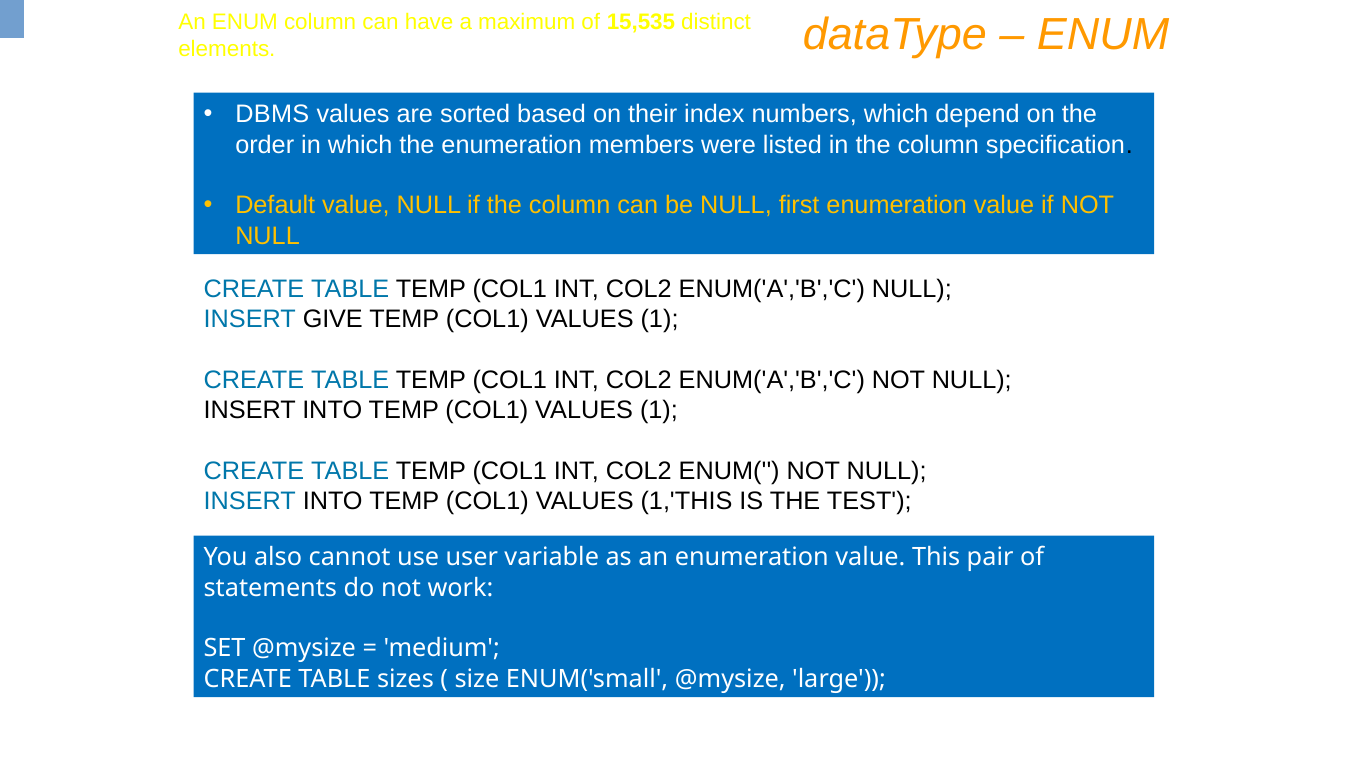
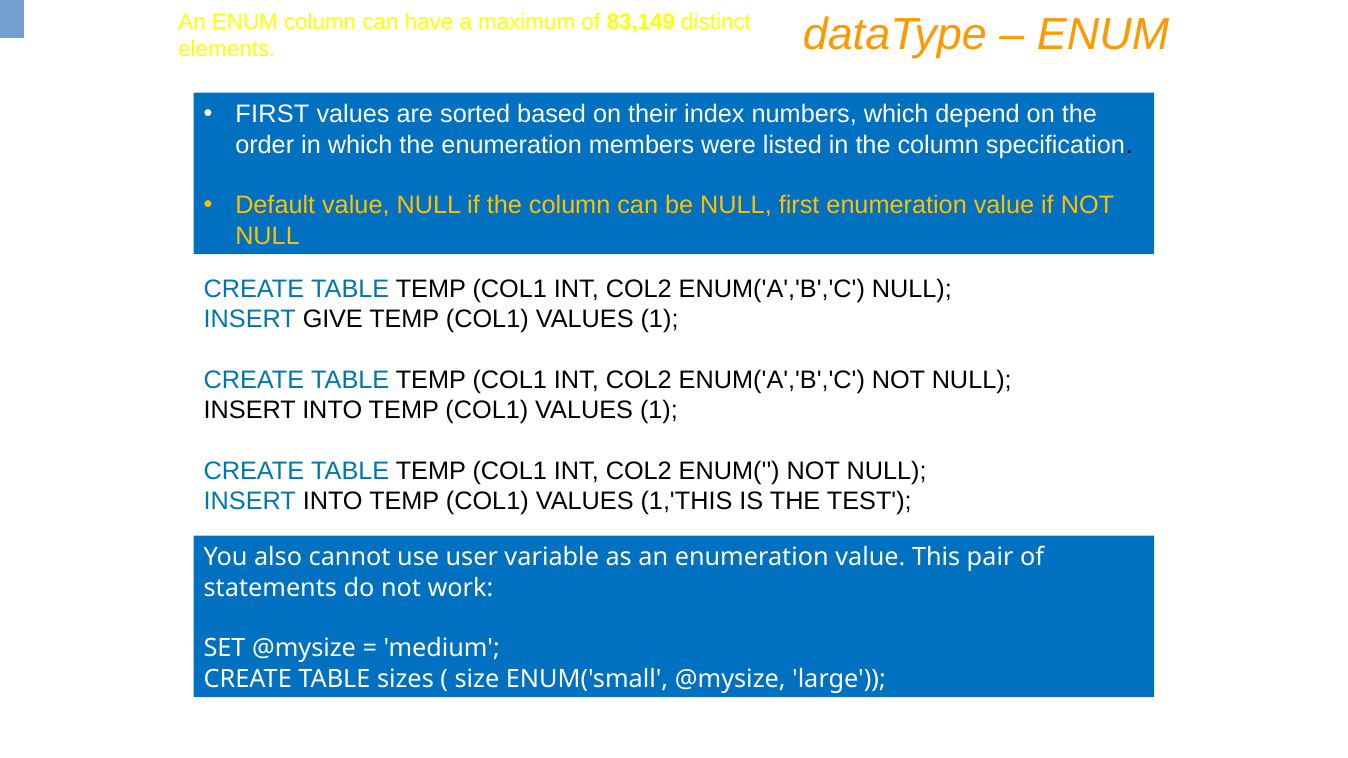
15,535: 15,535 -> 83,149 (641, 22)
DBMS: DBMS -> FIRST (272, 115)
